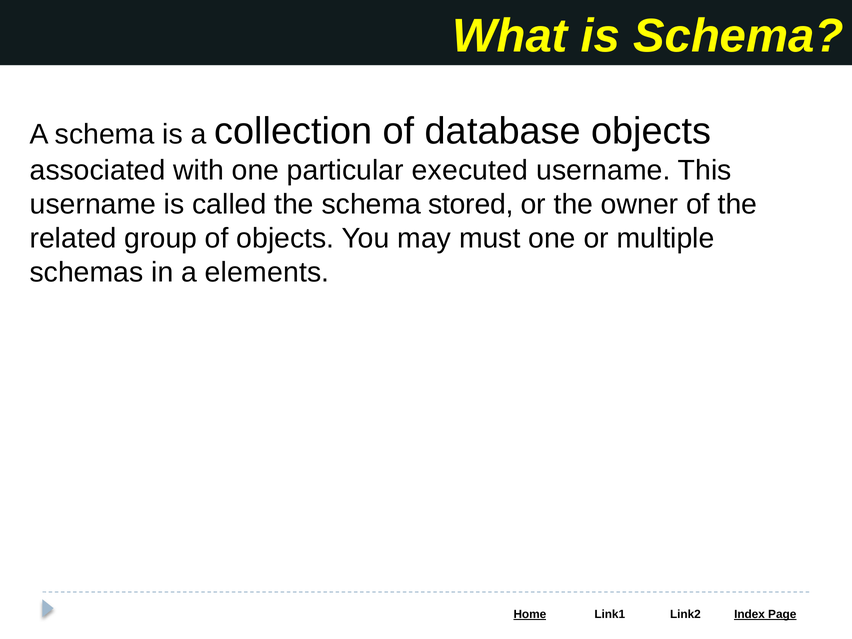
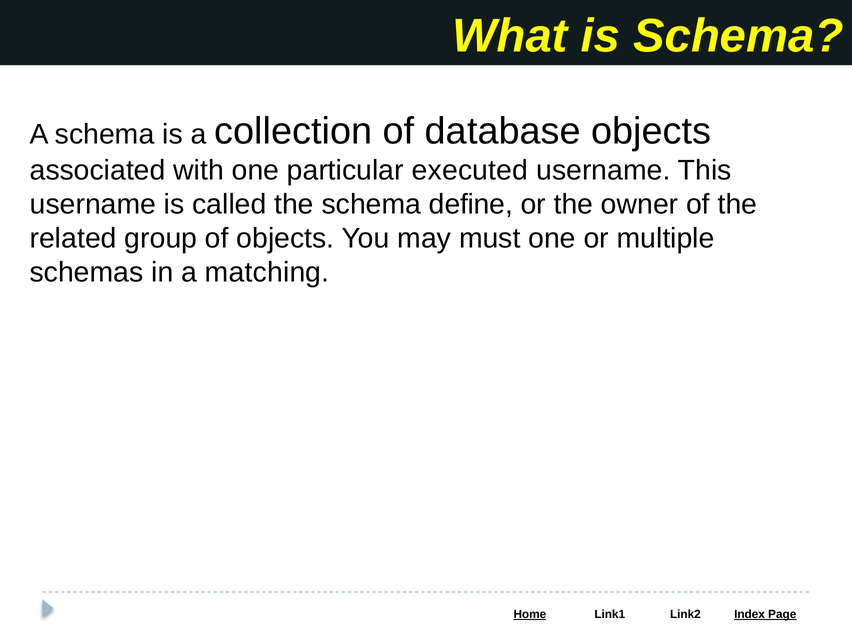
stored: stored -> define (471, 204)
elements: elements -> matching (267, 272)
